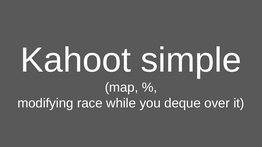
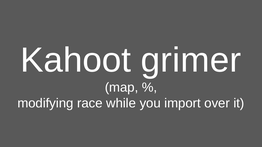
simple: simple -> grimer (191, 60)
deque: deque -> import (183, 103)
